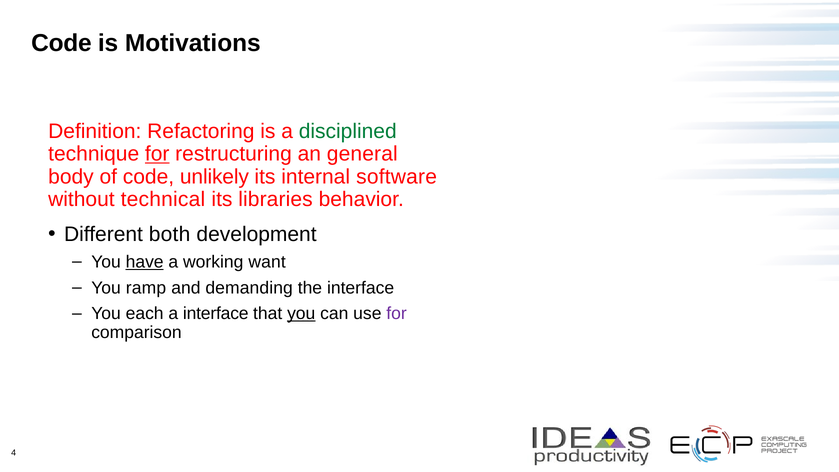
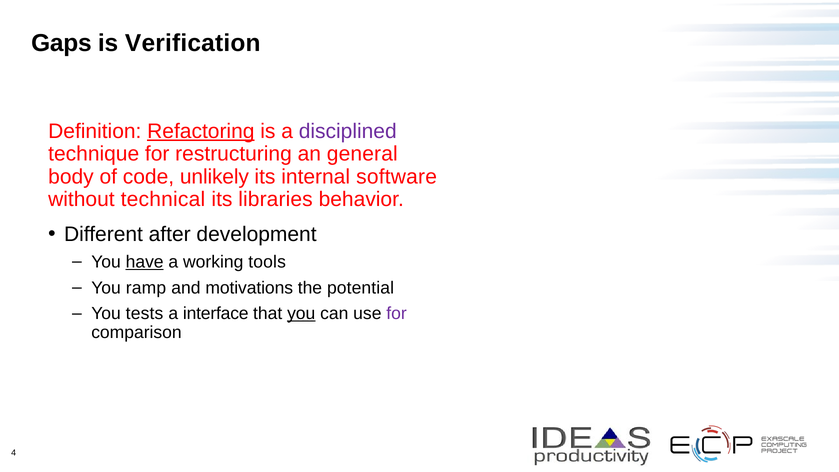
Code: Code -> Gaps (61, 43)
Motivations: Motivations -> Verification (193, 43)
Refactoring underline: none -> present (201, 131)
disciplined colour: green -> purple (348, 131)
for underline: present -> none (157, 154)
both: both -> after (170, 234)
want: want -> tools (267, 262)
demanding: demanding -> motivations (249, 288)
the interface: interface -> potential (361, 288)
each: each -> tests (145, 314)
